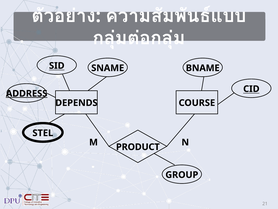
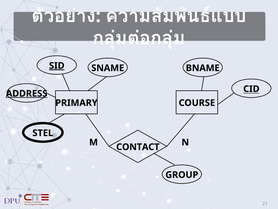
SID underline: none -> present (57, 66)
DEPENDS: DEPENDS -> PRIMARY (76, 103)
PRODUCT: PRODUCT -> CONTACT (138, 147)
